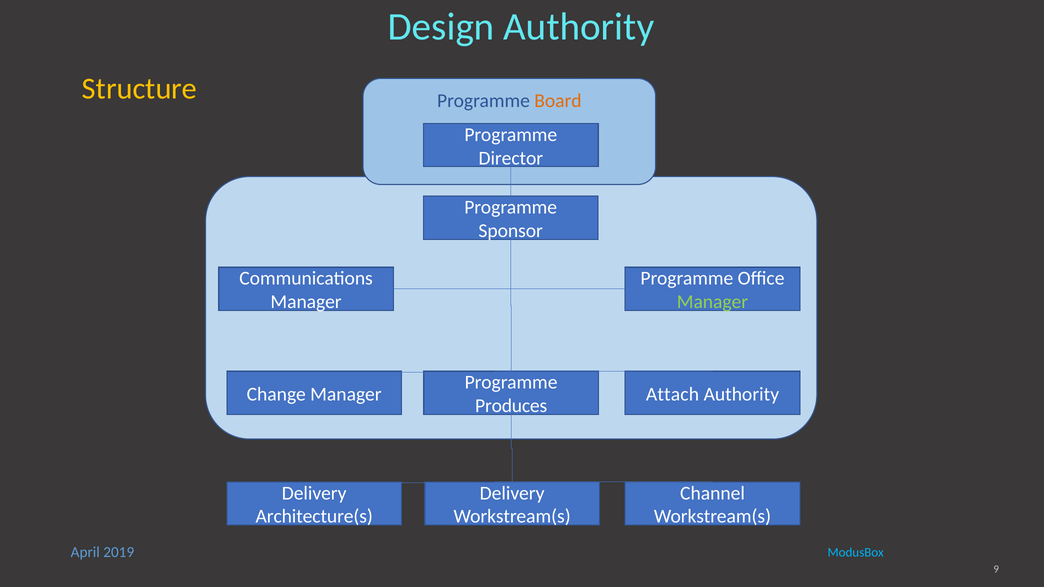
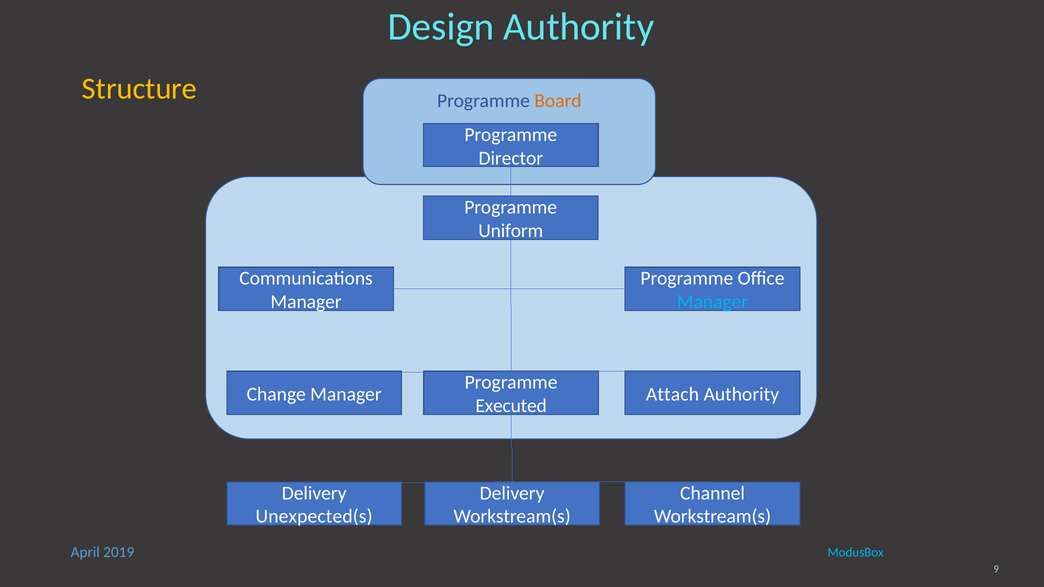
Sponsor: Sponsor -> Uniform (511, 231)
Manager colour: light green -> light blue (712, 302)
Produces: Produces -> Executed (511, 406)
Architecture(s: Architecture(s -> Unexpected(s (314, 517)
